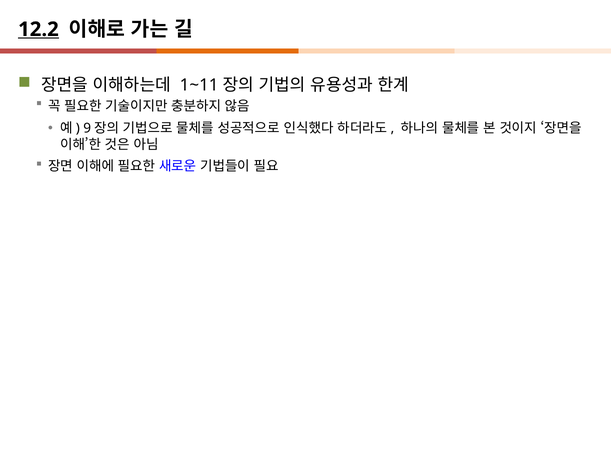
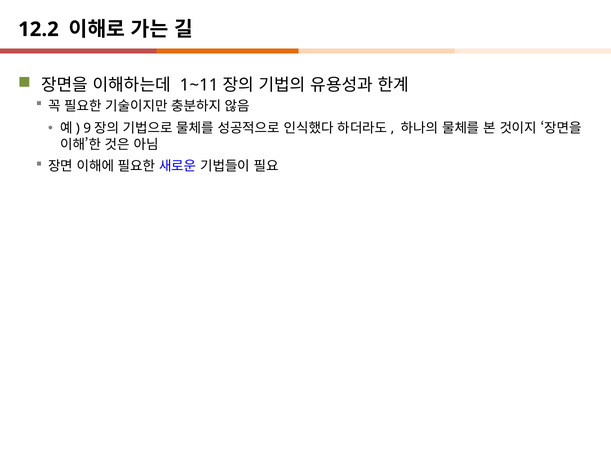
12.2 underline: present -> none (38, 29)
